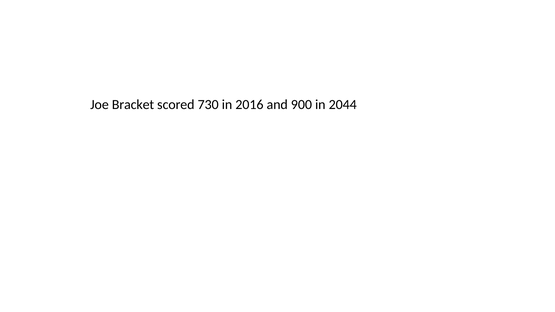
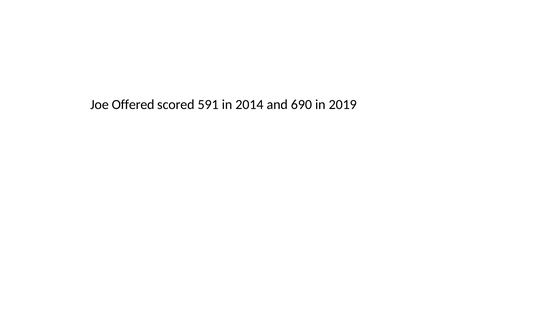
Bracket: Bracket -> Offered (133, 105)
730: 730 -> 591 (208, 105)
2016: 2016 -> 2014 (249, 105)
900: 900 -> 690 (301, 105)
2044: 2044 -> 2019 (343, 105)
